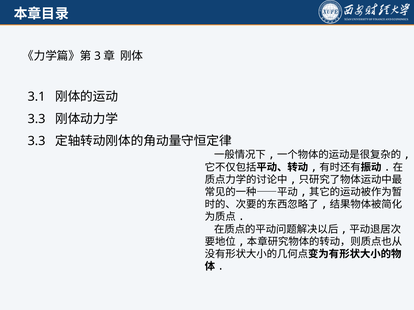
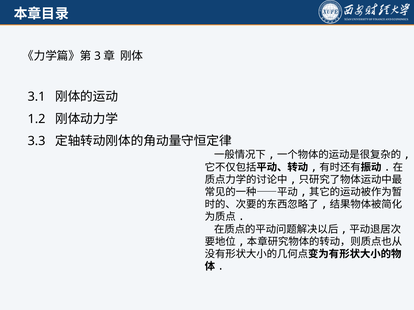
3.3: 3.3 -> 1.2 (37, 119)
